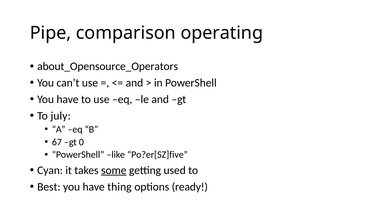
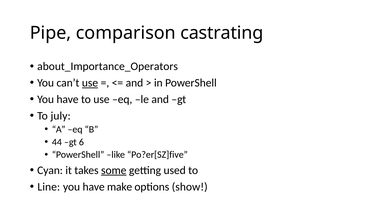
operating: operating -> castrating (222, 33)
about_Opensource_Operators: about_Opensource_Operators -> about_Importance_Operators (108, 66)
use underline: none -> present (90, 83)
67: 67 -> 44 (57, 142)
0: 0 -> 6 (81, 142)
Best: Best -> Line (49, 186)
thing: thing -> make (120, 186)
ready: ready -> show (190, 186)
